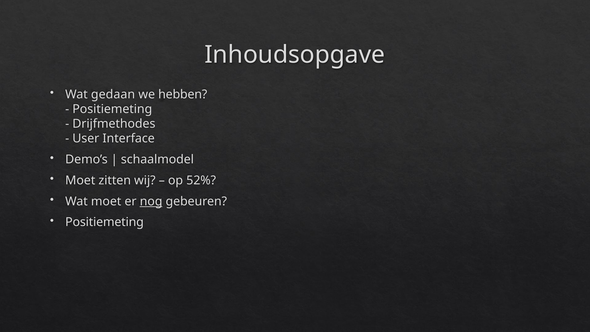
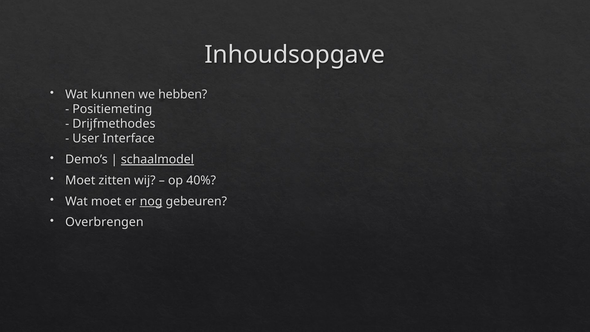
gedaan: gedaan -> kunnen (113, 94)
schaalmodel underline: none -> present (157, 159)
52%: 52% -> 40% (201, 180)
Positiemeting: Positiemeting -> Overbrengen (104, 222)
